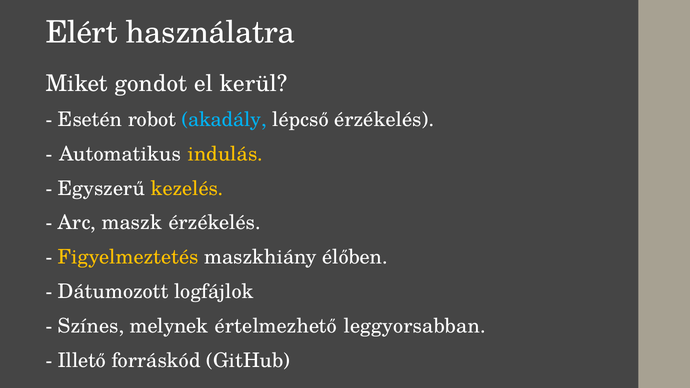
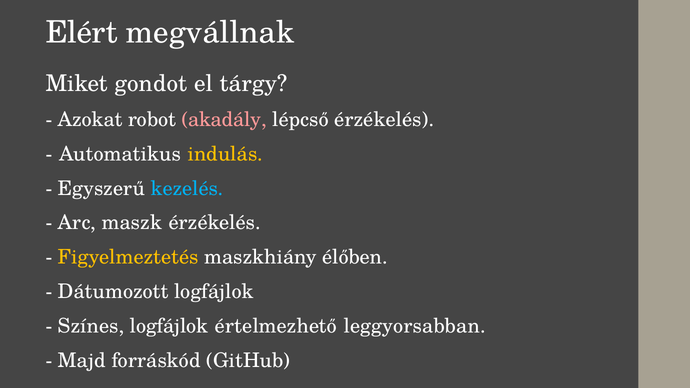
használatra: használatra -> megvállnak (210, 32)
kerül: kerül -> tárgy (254, 84)
Esetén: Esetén -> Azokat (90, 120)
akadály colour: light blue -> pink (224, 120)
kezelés colour: yellow -> light blue (187, 188)
Színes melynek: melynek -> logfájlok (169, 326)
Illető: Illető -> Majd (82, 361)
